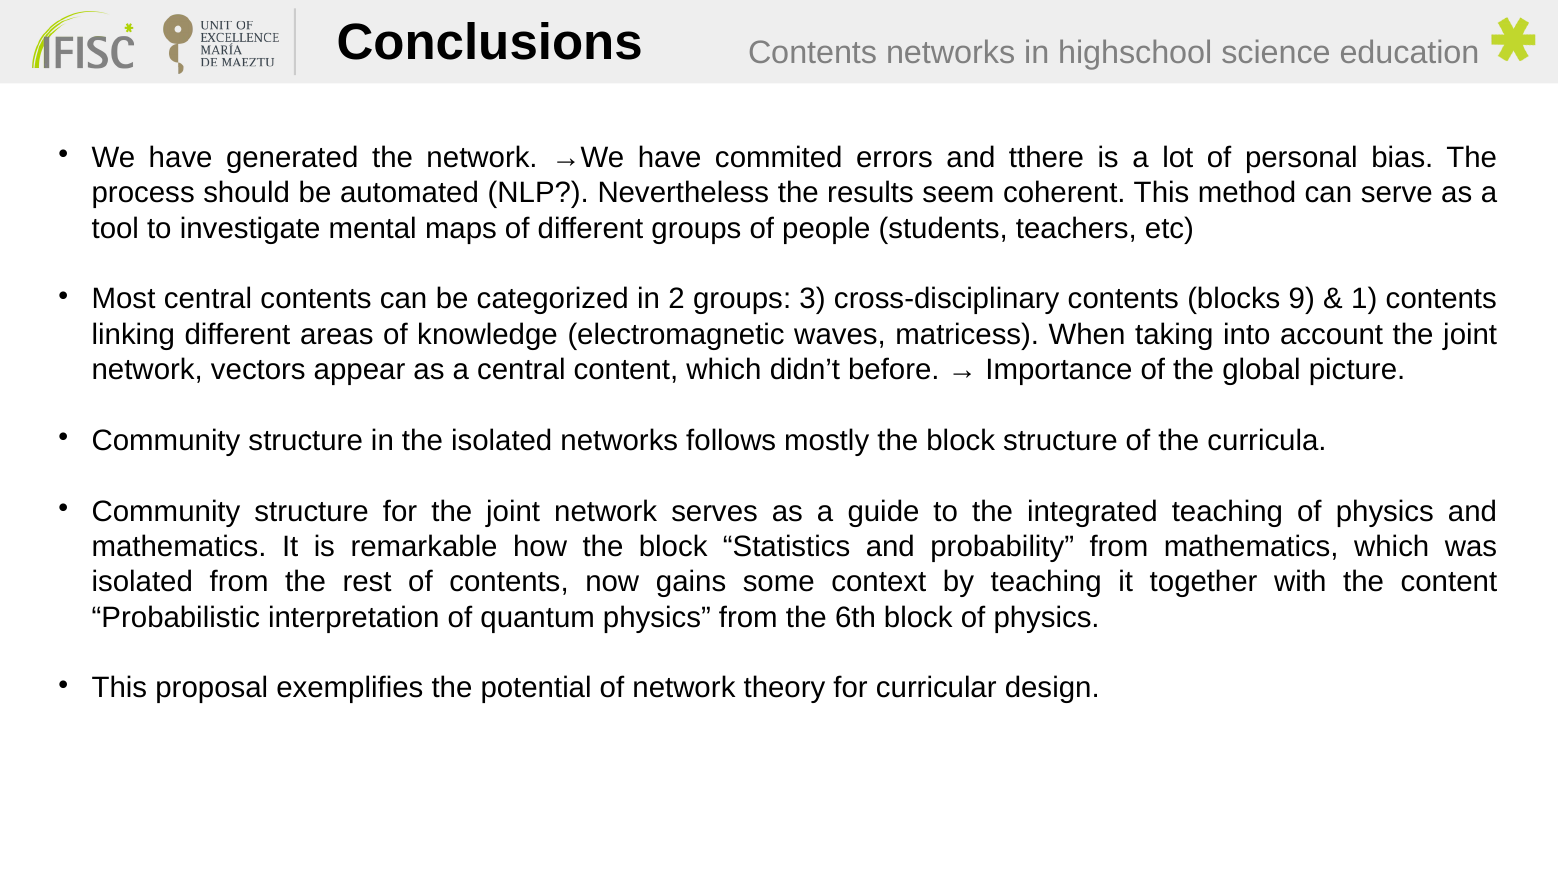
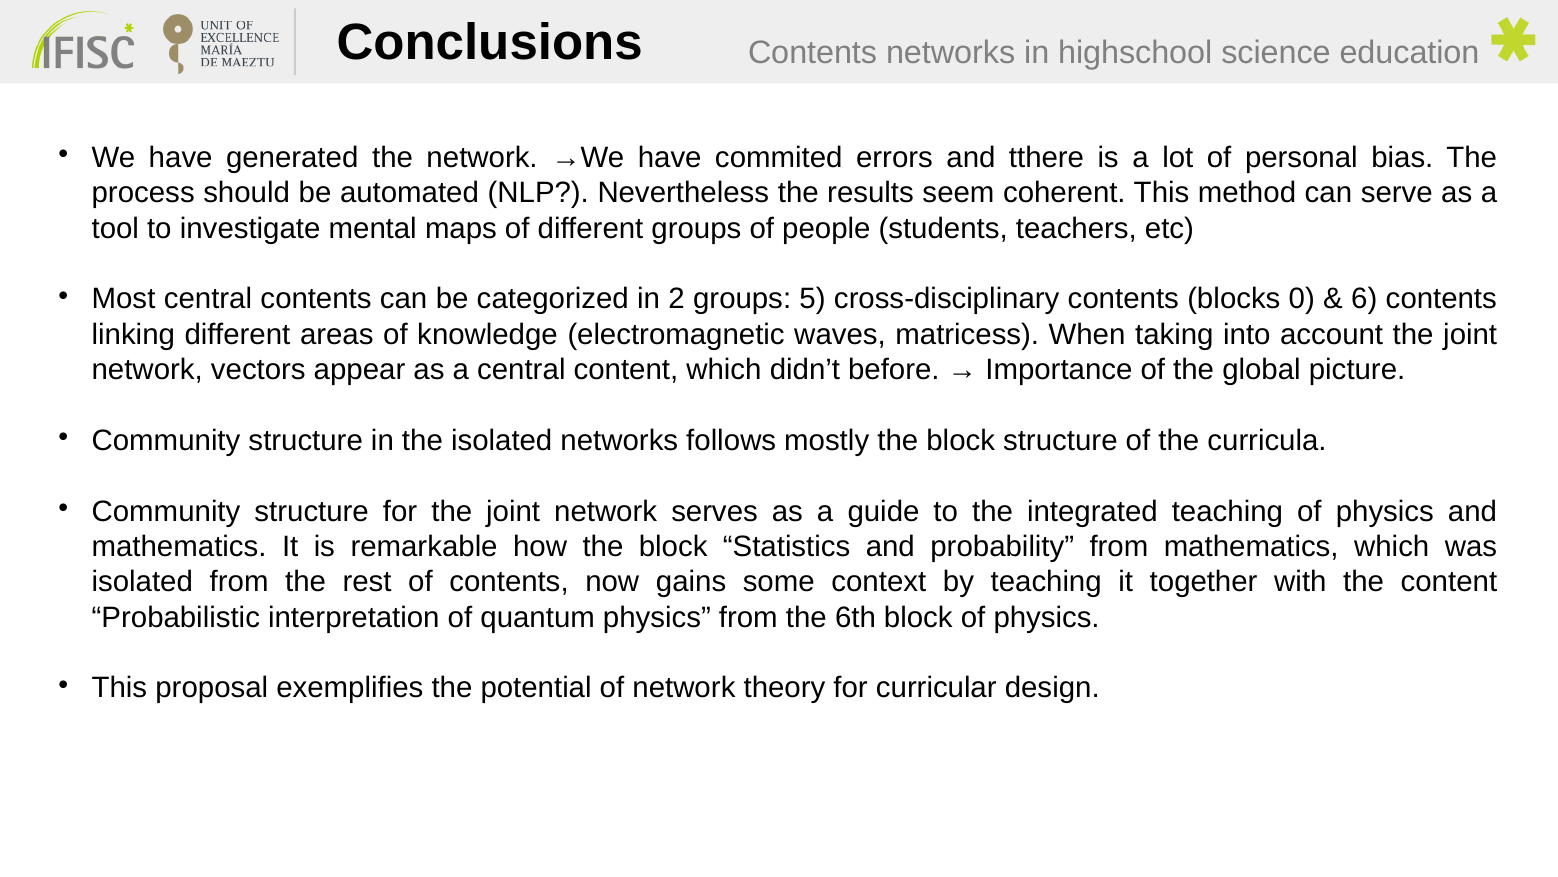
3: 3 -> 5 (813, 299)
9: 9 -> 0 (1302, 299)
1: 1 -> 6 (1364, 299)
